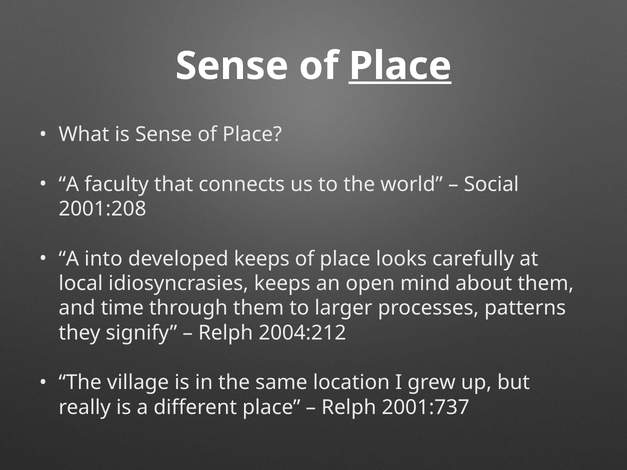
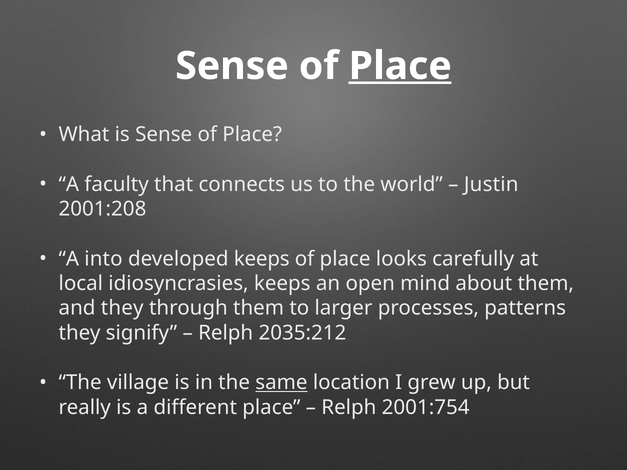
Social: Social -> Justin (491, 185)
and time: time -> they (122, 308)
2004:212: 2004:212 -> 2035:212 (302, 333)
same underline: none -> present (281, 383)
2001:737: 2001:737 -> 2001:754 (426, 408)
